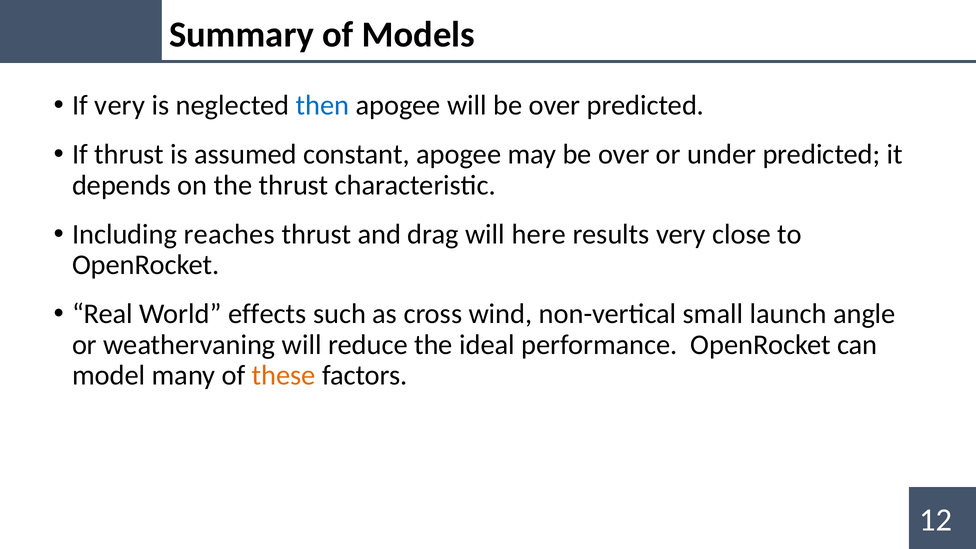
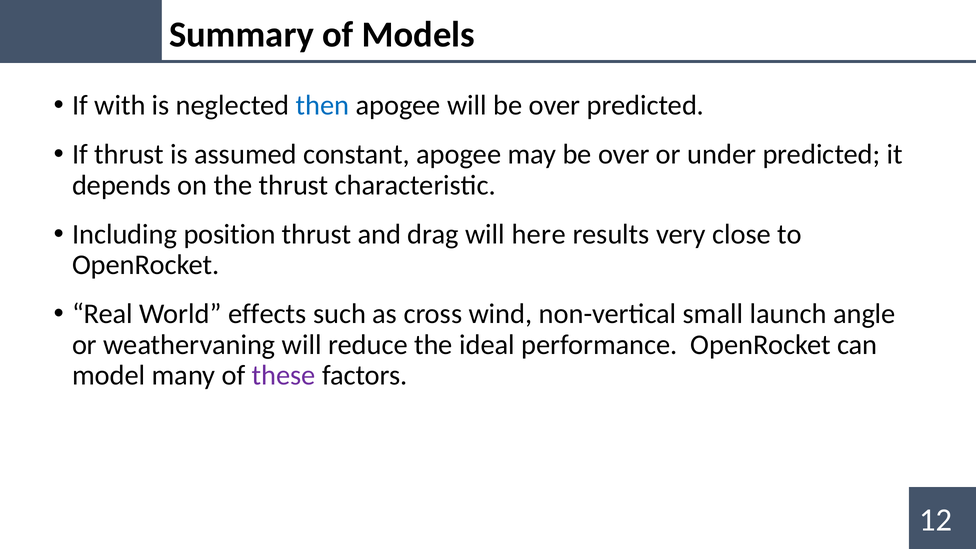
If very: very -> with (120, 105)
reaches: reaches -> position (230, 234)
these colour: orange -> purple (284, 376)
